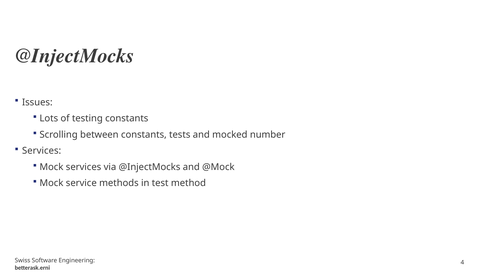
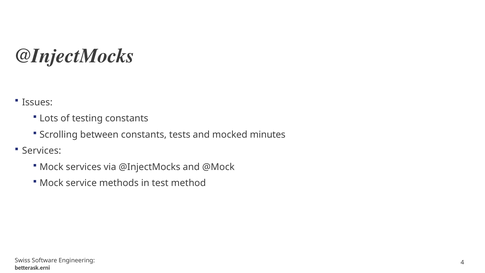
number: number -> minutes (268, 135)
